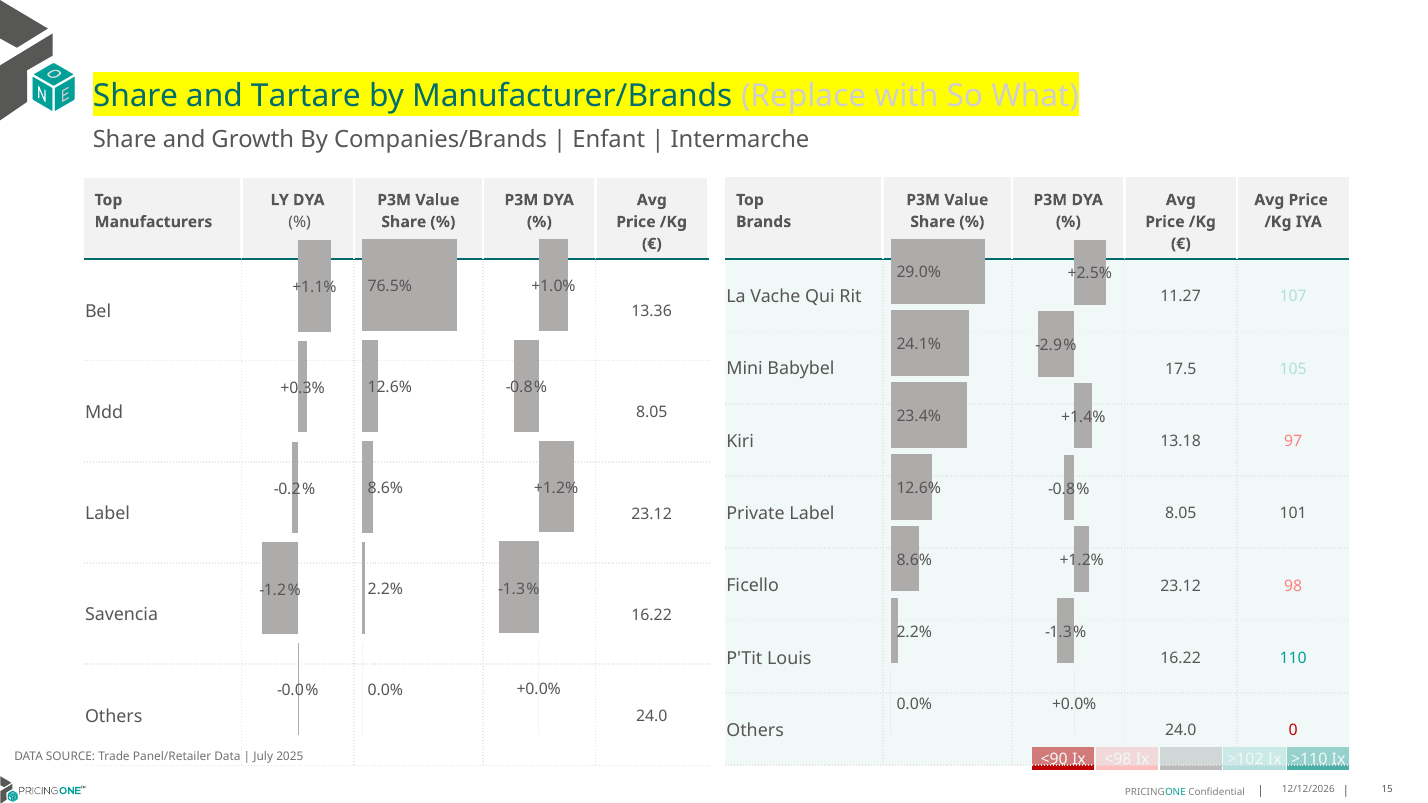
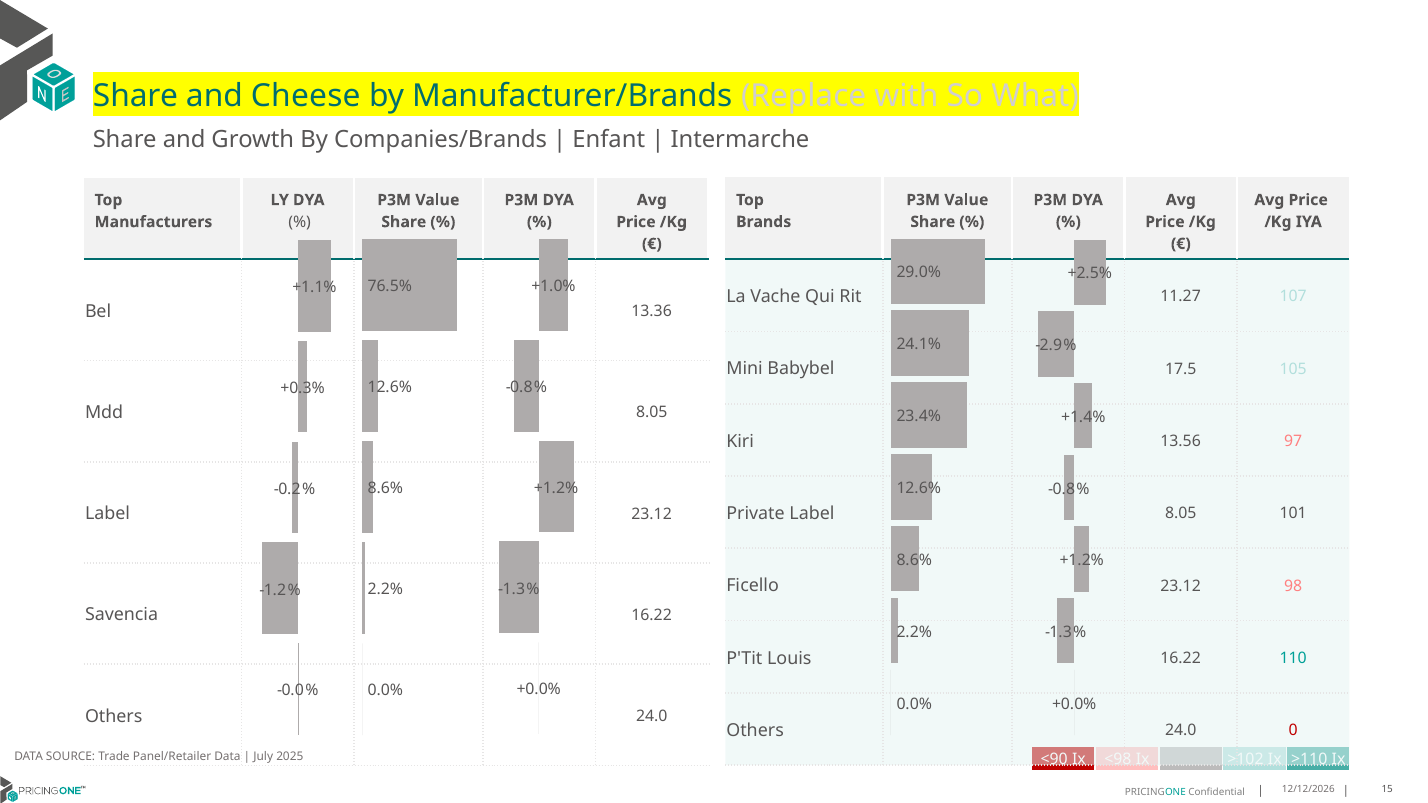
Tartare: Tartare -> Cheese (306, 96)
13.18: 13.18 -> 13.56 (1181, 441)
